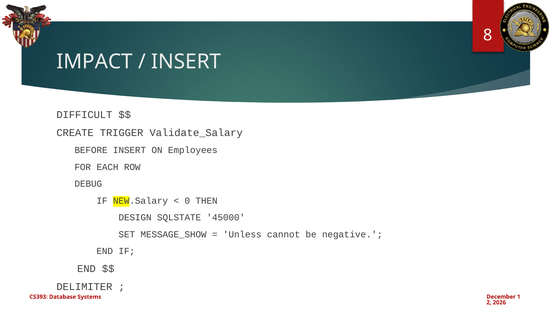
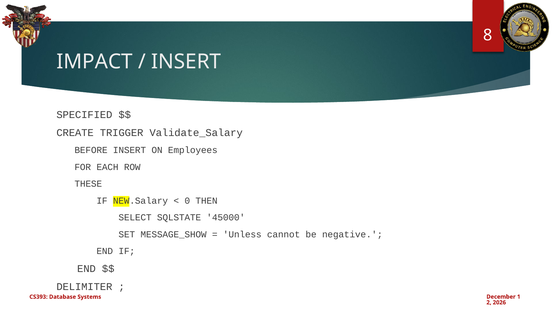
DIFFICULT: DIFFICULT -> SPECIFIED (84, 114)
DEBUG: DEBUG -> THESE (88, 184)
DESIGN: DESIGN -> SELECT (135, 217)
